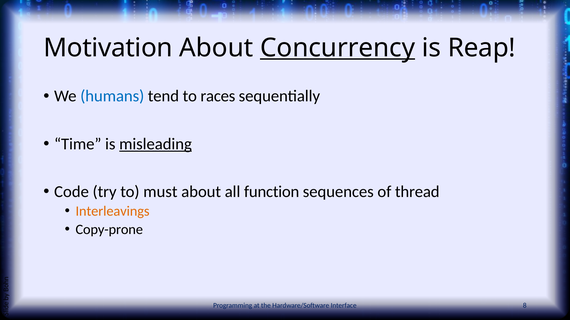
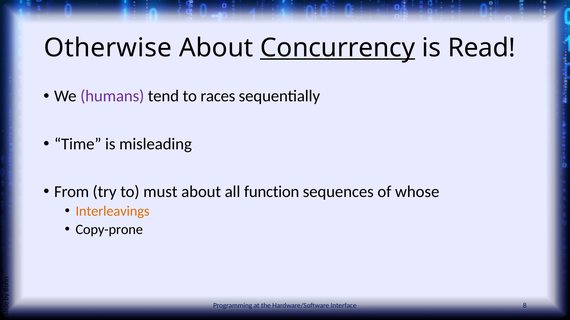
Motivation: Motivation -> Otherwise (108, 48)
Reap: Reap -> Read (482, 48)
humans colour: blue -> purple (112, 96)
misleading underline: present -> none (155, 144)
Code: Code -> From (72, 192)
thread: thread -> whose (417, 192)
